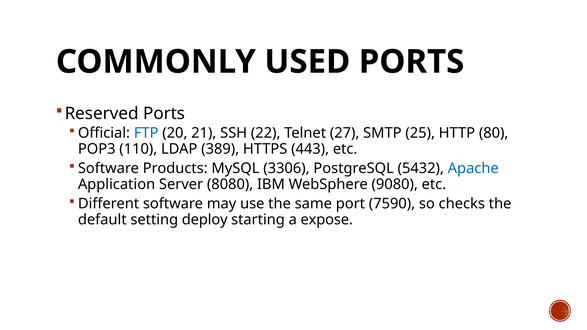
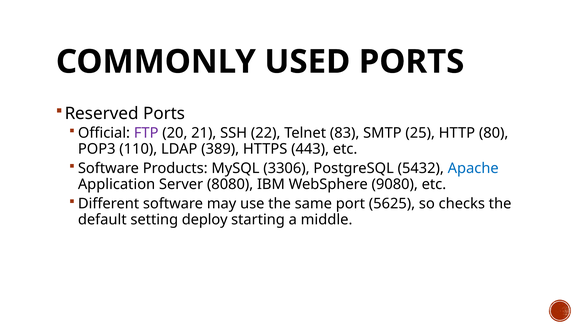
FTP colour: blue -> purple (146, 133)
27: 27 -> 83 (345, 133)
7590: 7590 -> 5625 (392, 204)
expose: expose -> middle (327, 220)
